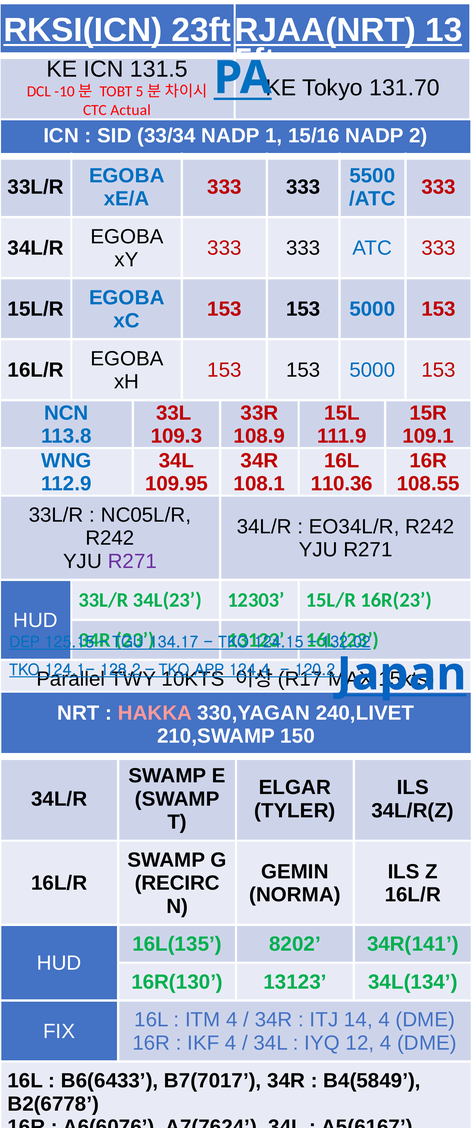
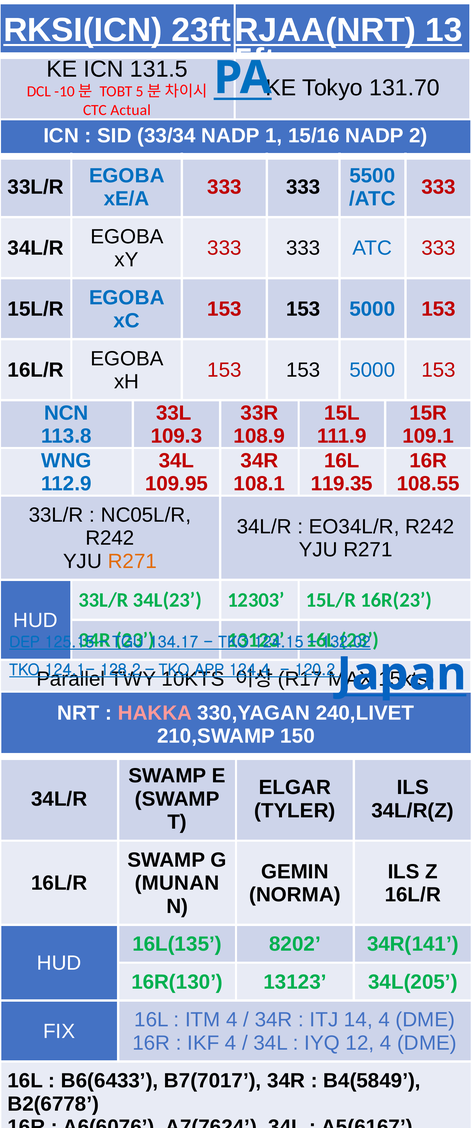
110.36: 110.36 -> 119.35 (342, 483)
R271 colour: purple -> orange (132, 561)
RECIRC: RECIRC -> MUNAN (177, 882)
34L(134: 34L(134 -> 34L(205 (413, 981)
